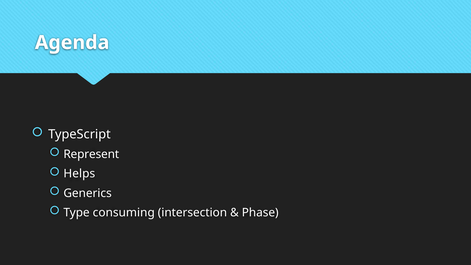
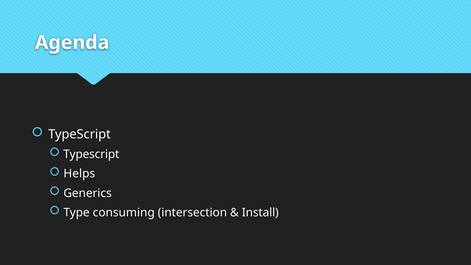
Represent: Represent -> Typescript (91, 154)
Phase: Phase -> Install (260, 213)
